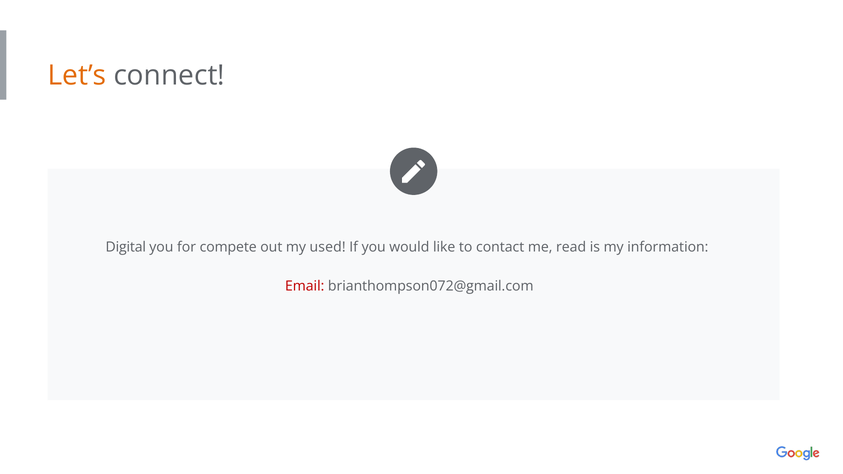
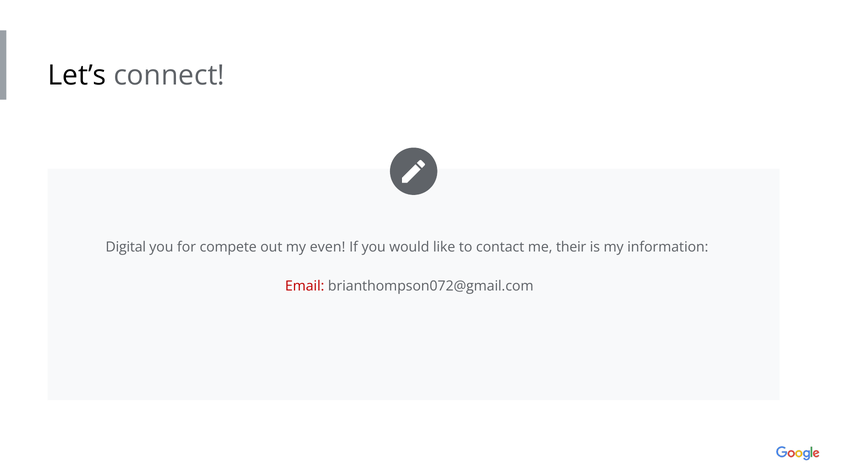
Let’s colour: orange -> black (77, 76)
used: used -> even (328, 247)
read: read -> their (571, 247)
